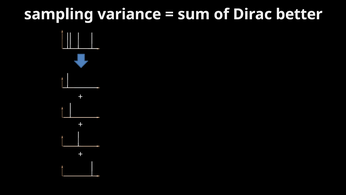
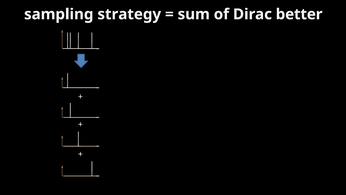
variance: variance -> strategy (129, 14)
